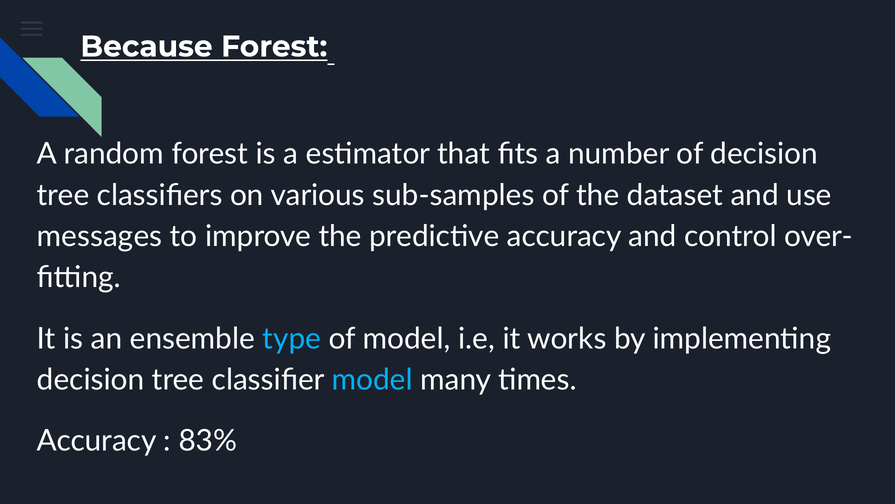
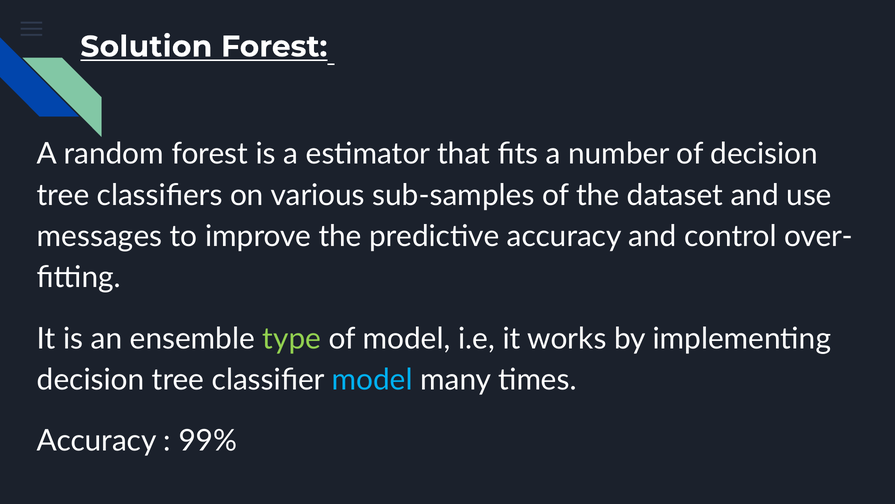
Because: Because -> Solution (146, 47)
type colour: light blue -> light green (292, 338)
83%: 83% -> 99% (208, 441)
